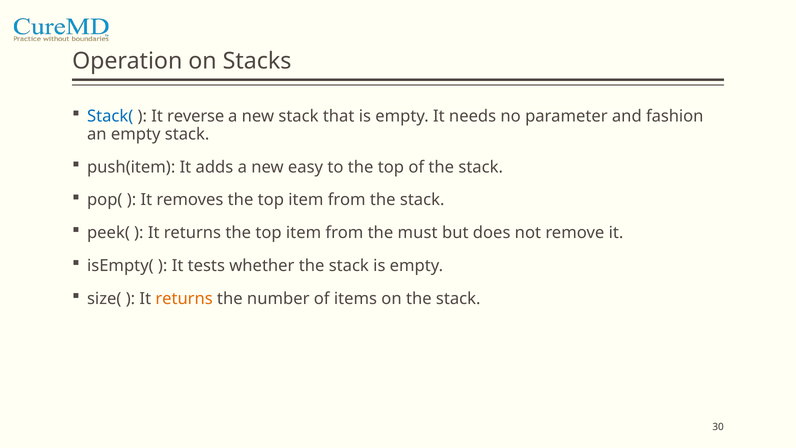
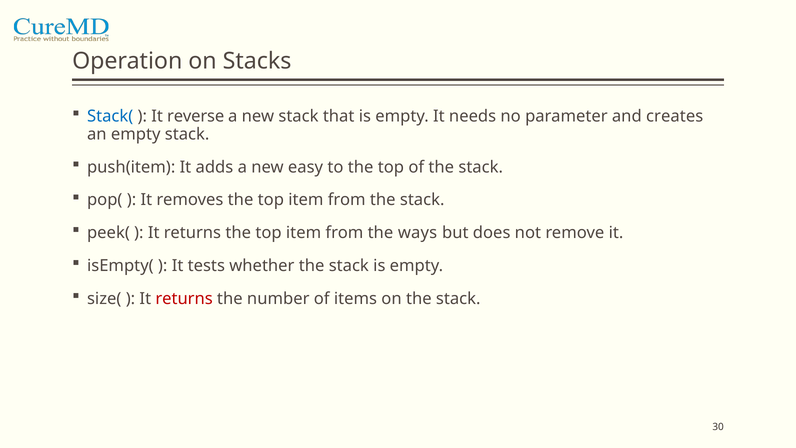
fashion: fashion -> creates (675, 116)
must: must -> ways (418, 233)
returns colour: orange -> red (184, 298)
